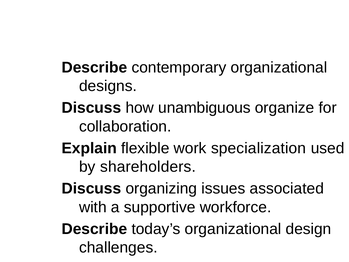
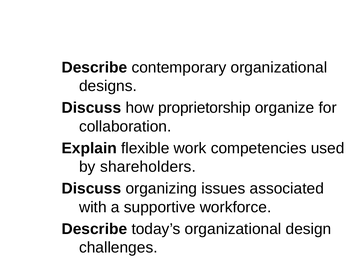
unambiguous: unambiguous -> proprietorship (204, 108)
specialization: specialization -> competencies (259, 148)
